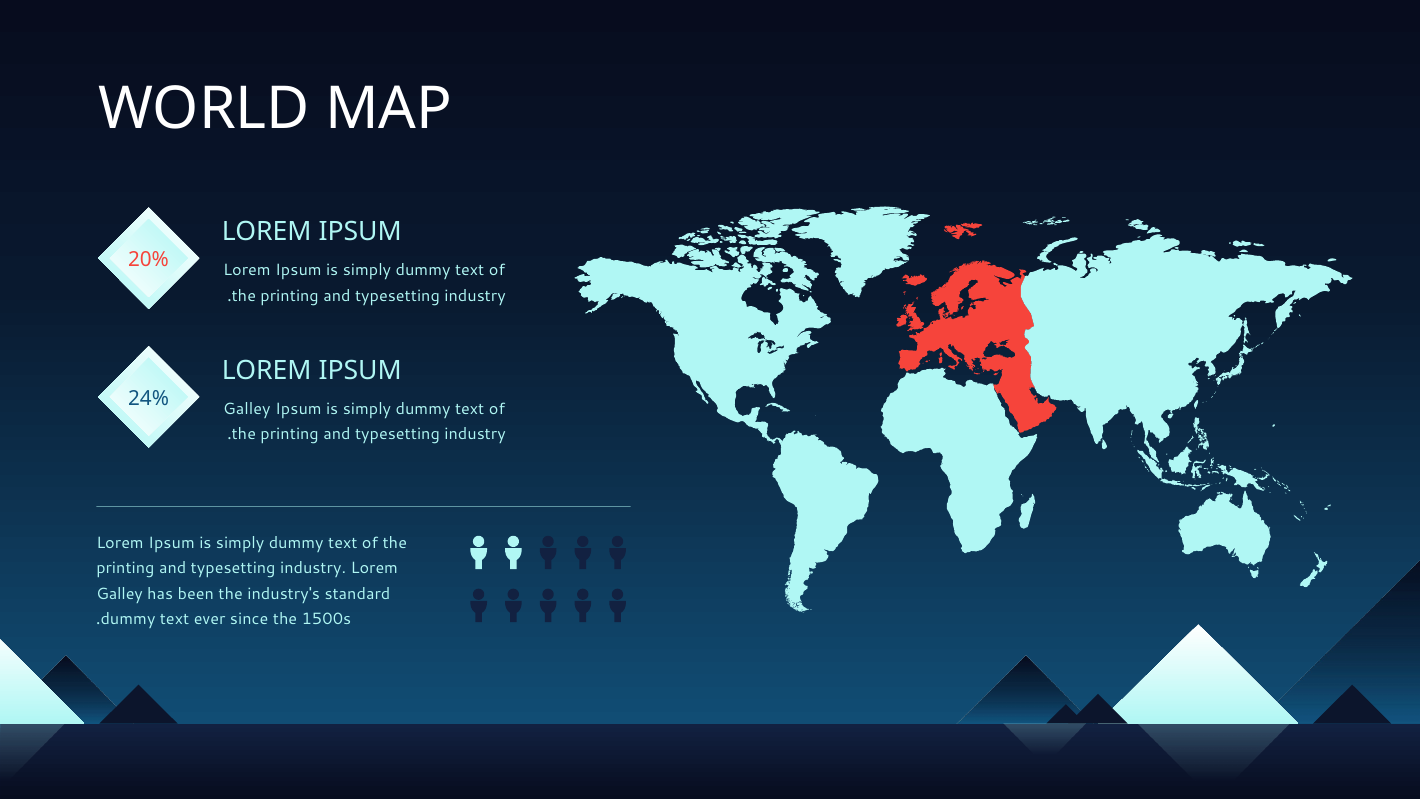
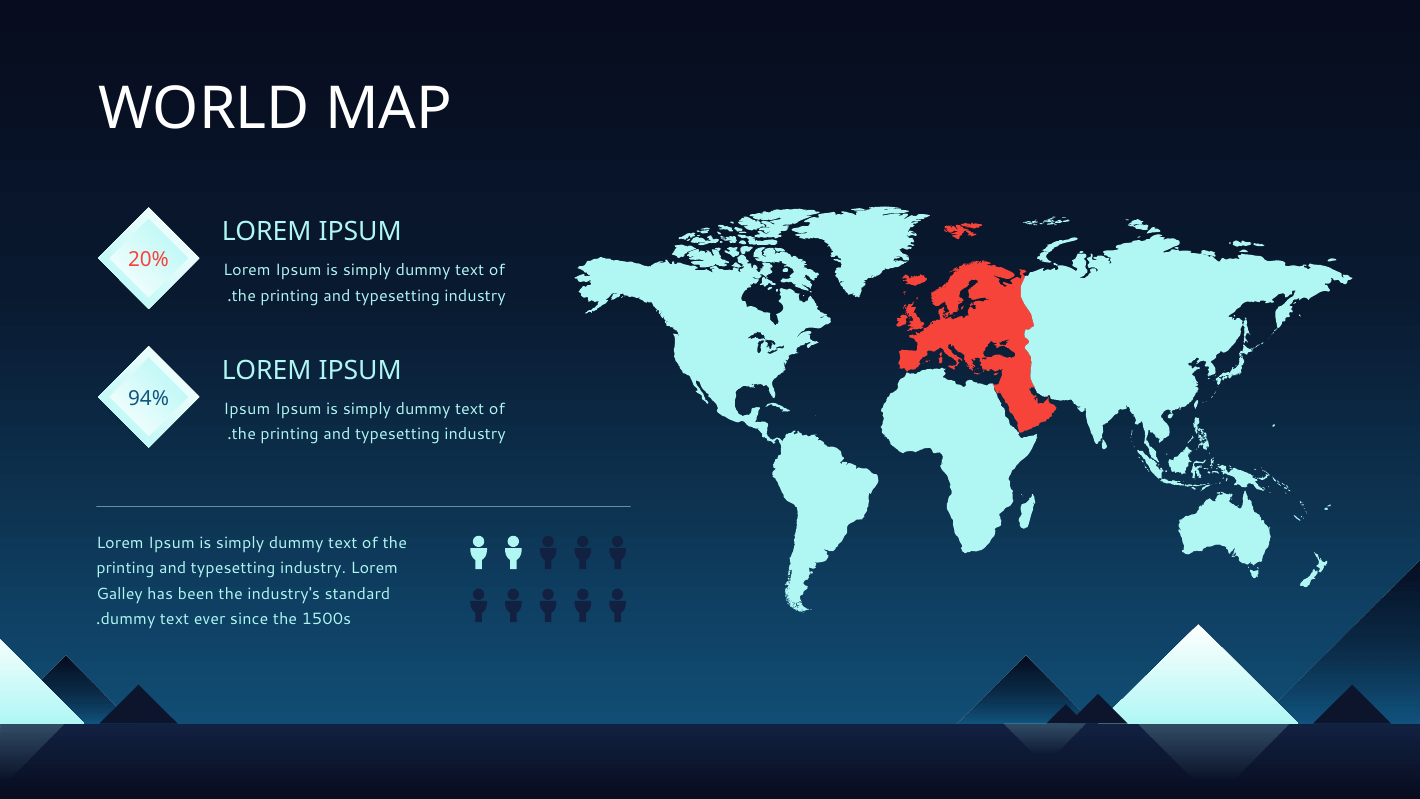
24%: 24% -> 94% (149, 398)
Galley: Galley -> Ipsum (247, 409)
